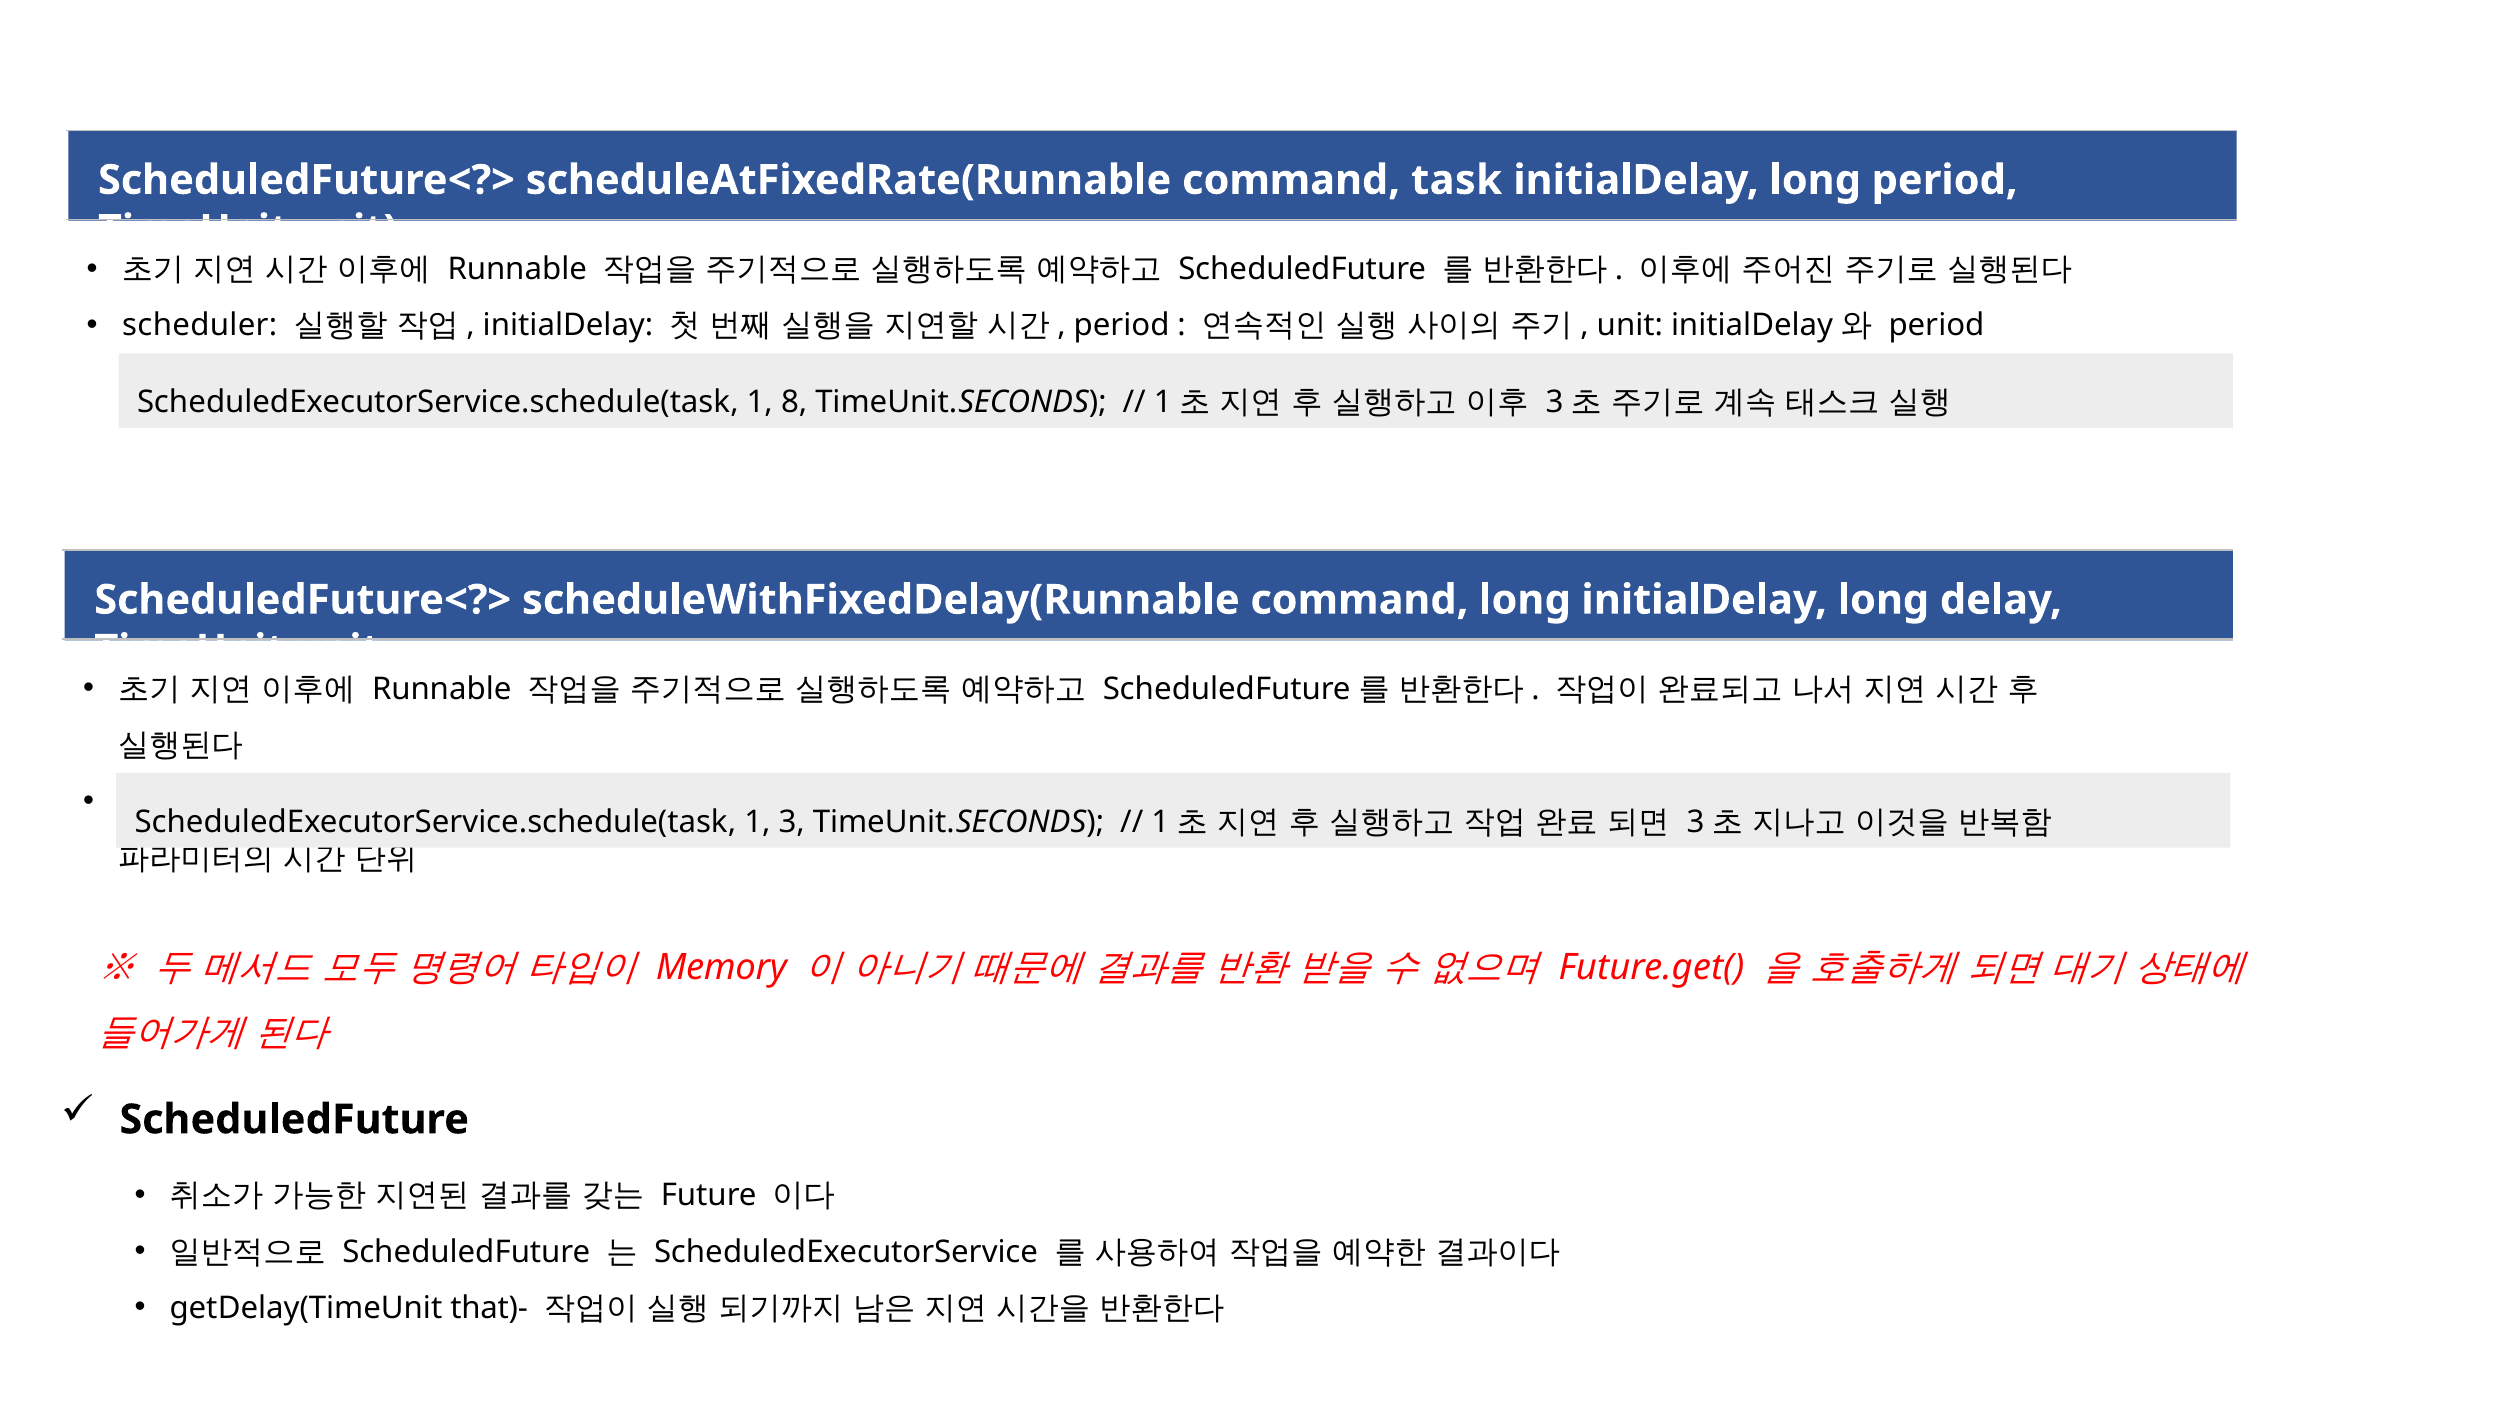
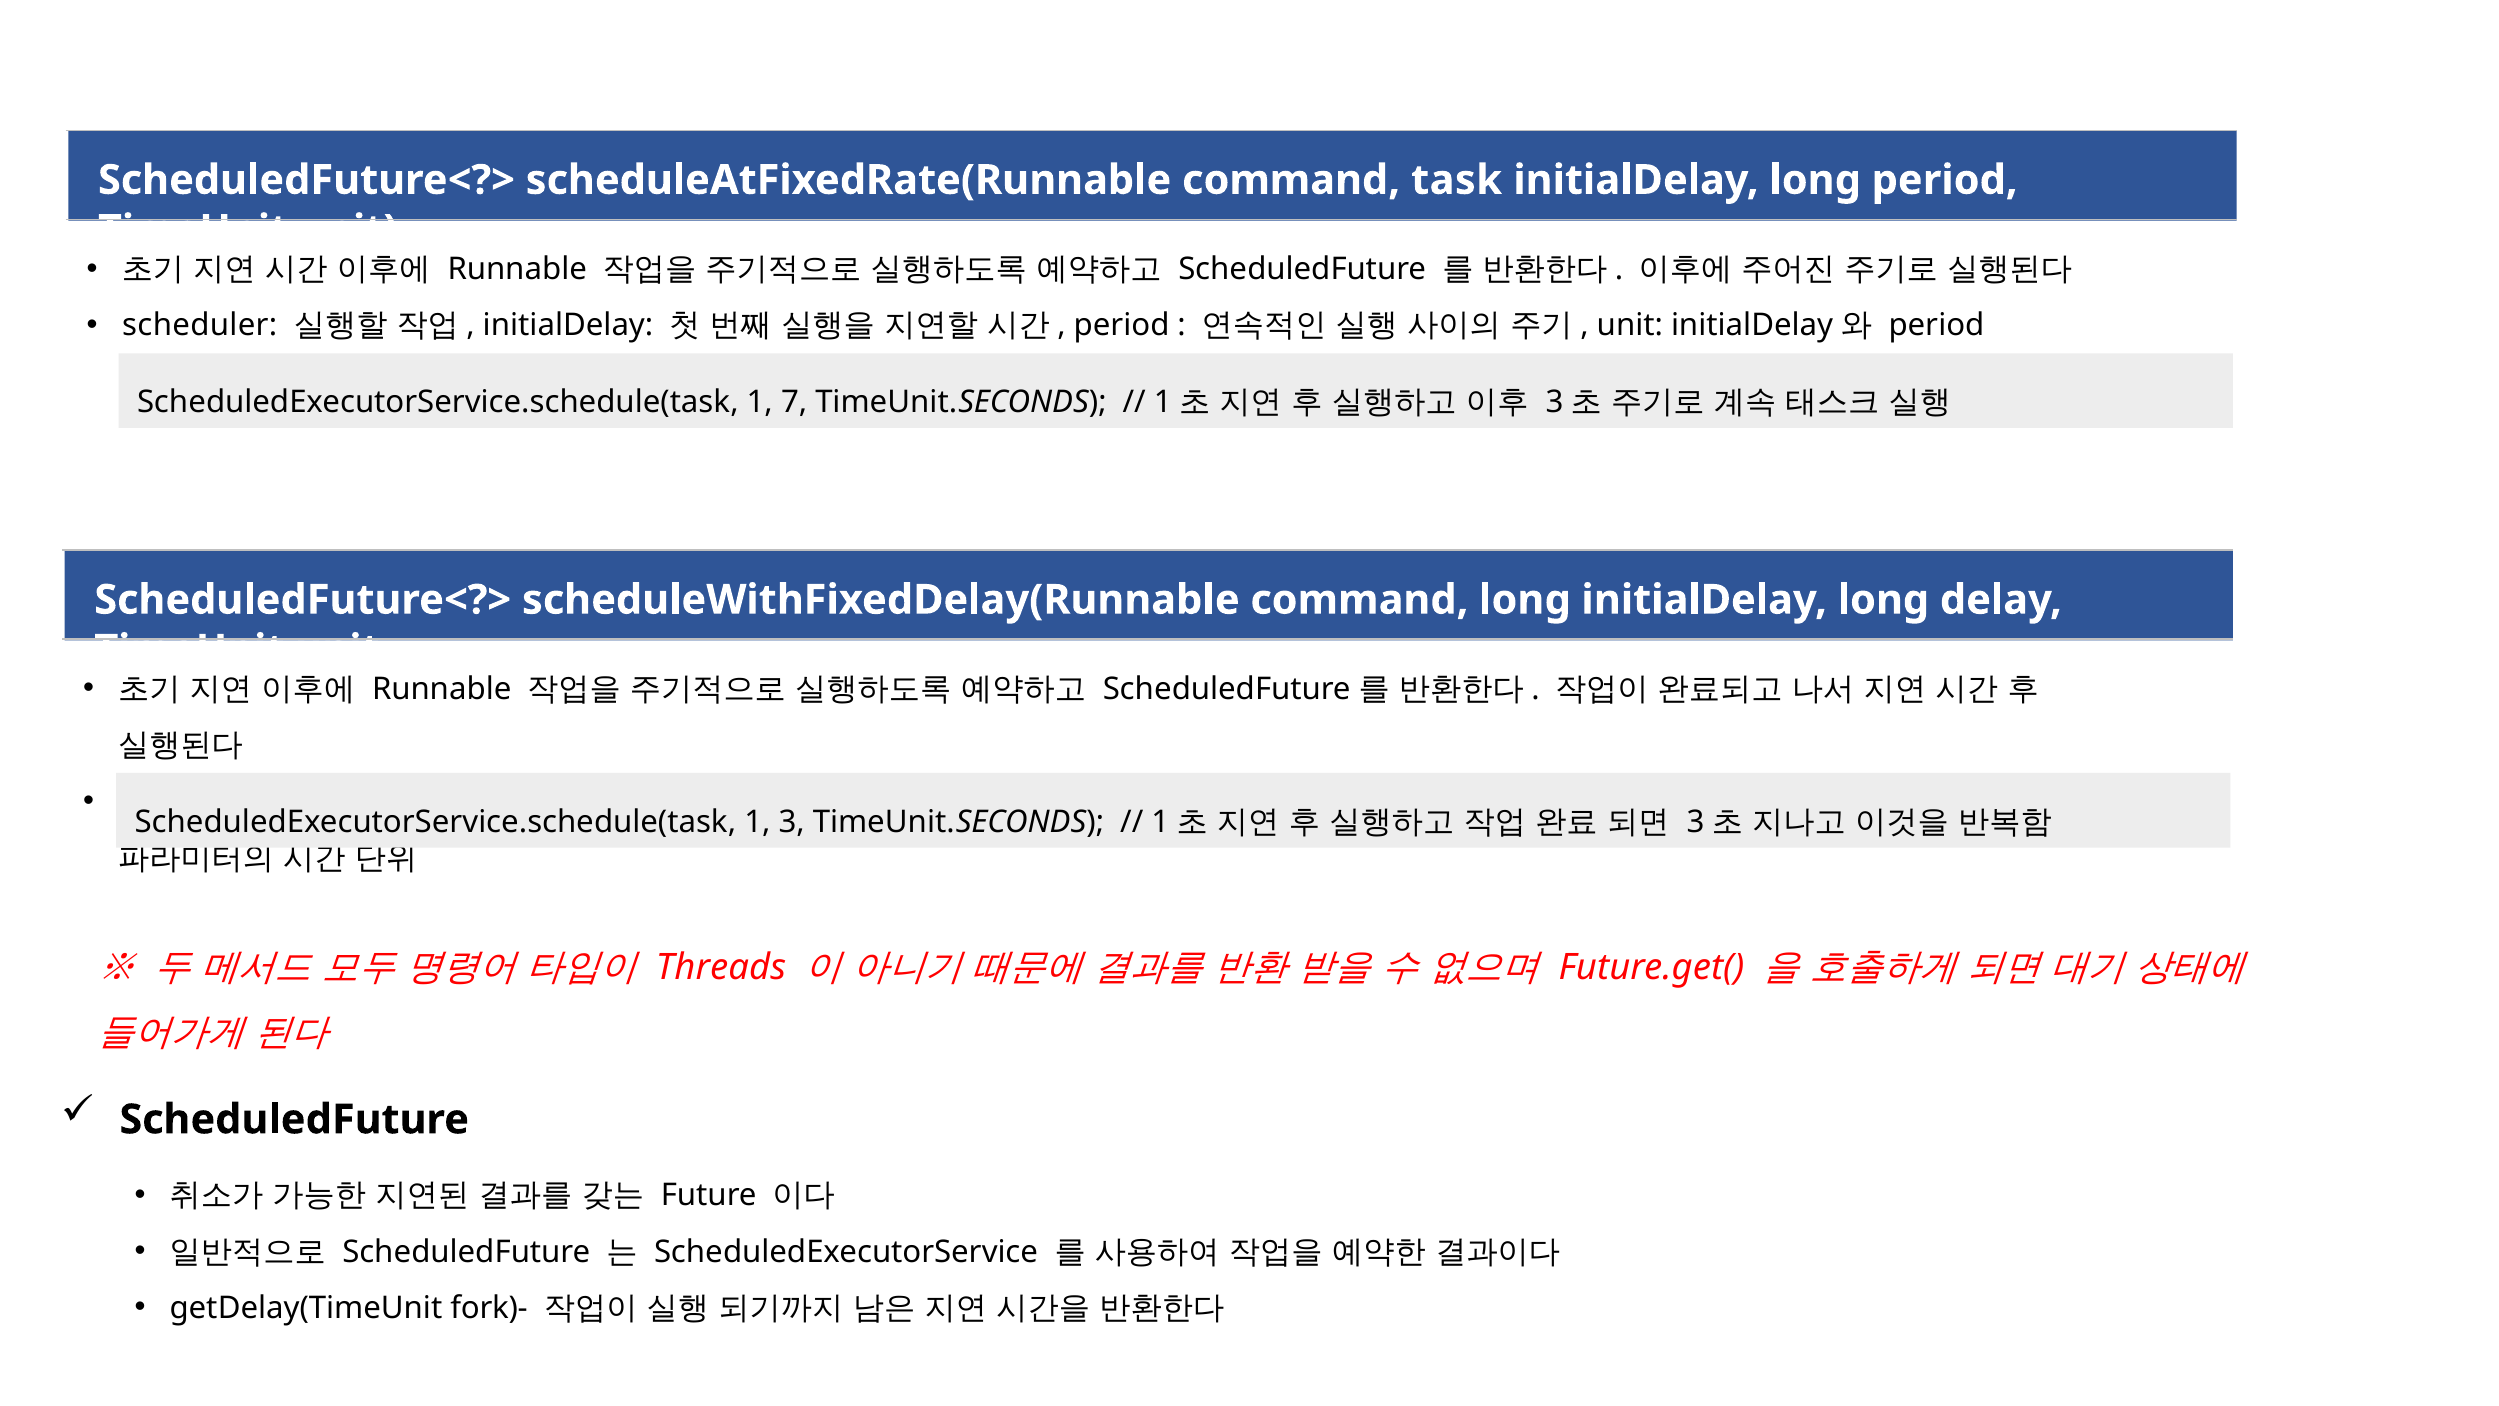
8: 8 -> 7 (794, 402)
Memory: Memory -> Threads (721, 967)
that)-: that)- -> fork)- (489, 1308)
